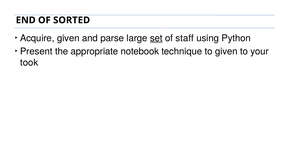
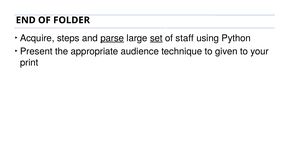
SORTED: SORTED -> FOLDER (72, 20)
Acquire given: given -> steps (68, 38)
parse underline: none -> present (112, 38)
notebook: notebook -> audience (140, 51)
took: took -> print (29, 63)
